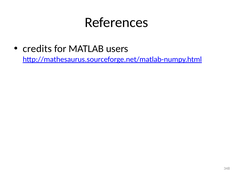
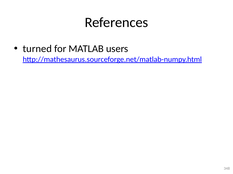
credits: credits -> turned (37, 49)
